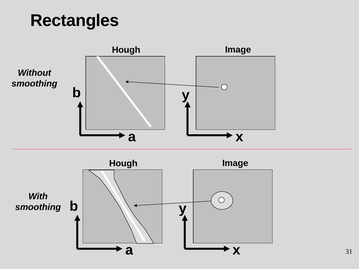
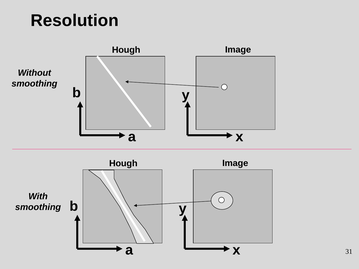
Rectangles: Rectangles -> Resolution (75, 21)
